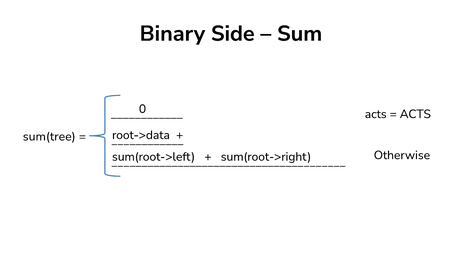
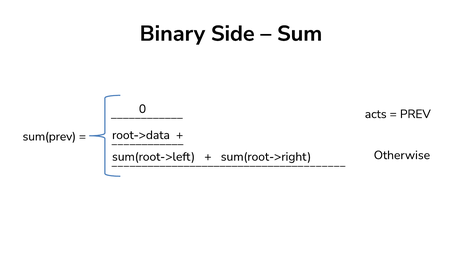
ACTS: ACTS -> PREV (415, 114)
sum(tree: sum(tree -> sum(prev (49, 136)
